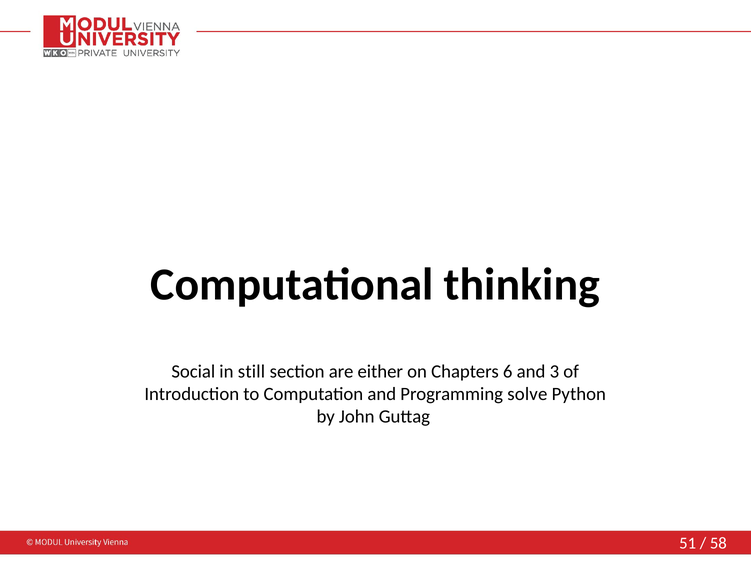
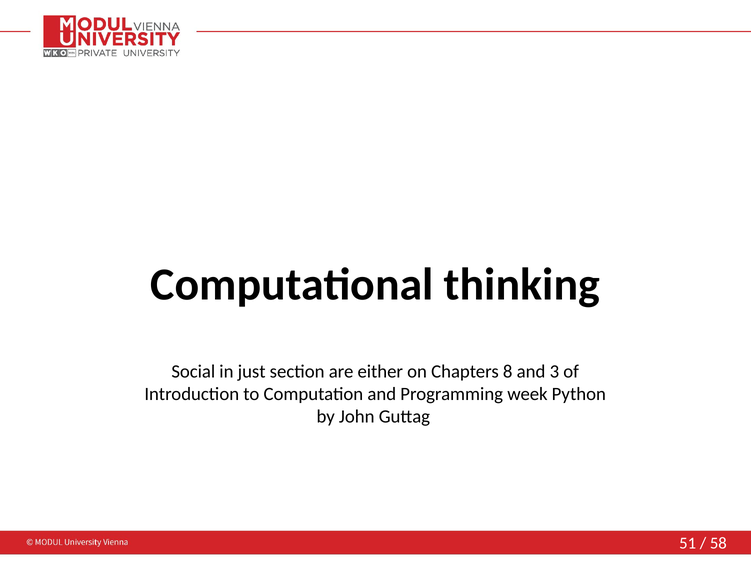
still: still -> just (252, 372)
6: 6 -> 8 (508, 372)
solve: solve -> week (527, 394)
